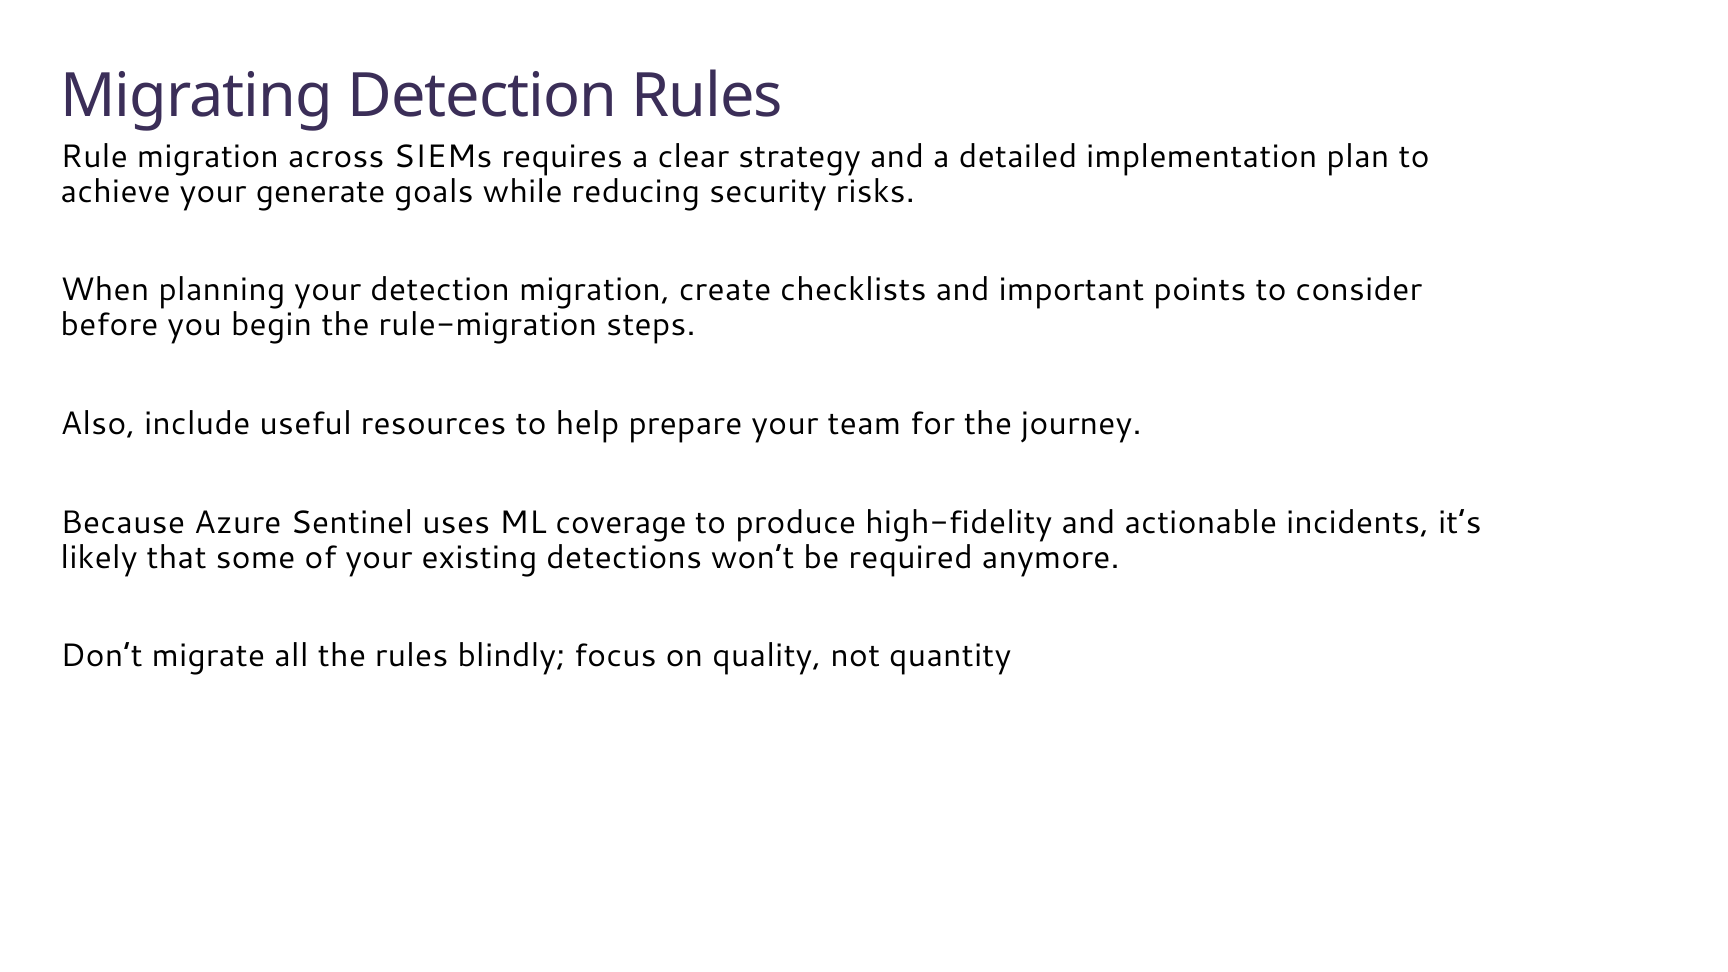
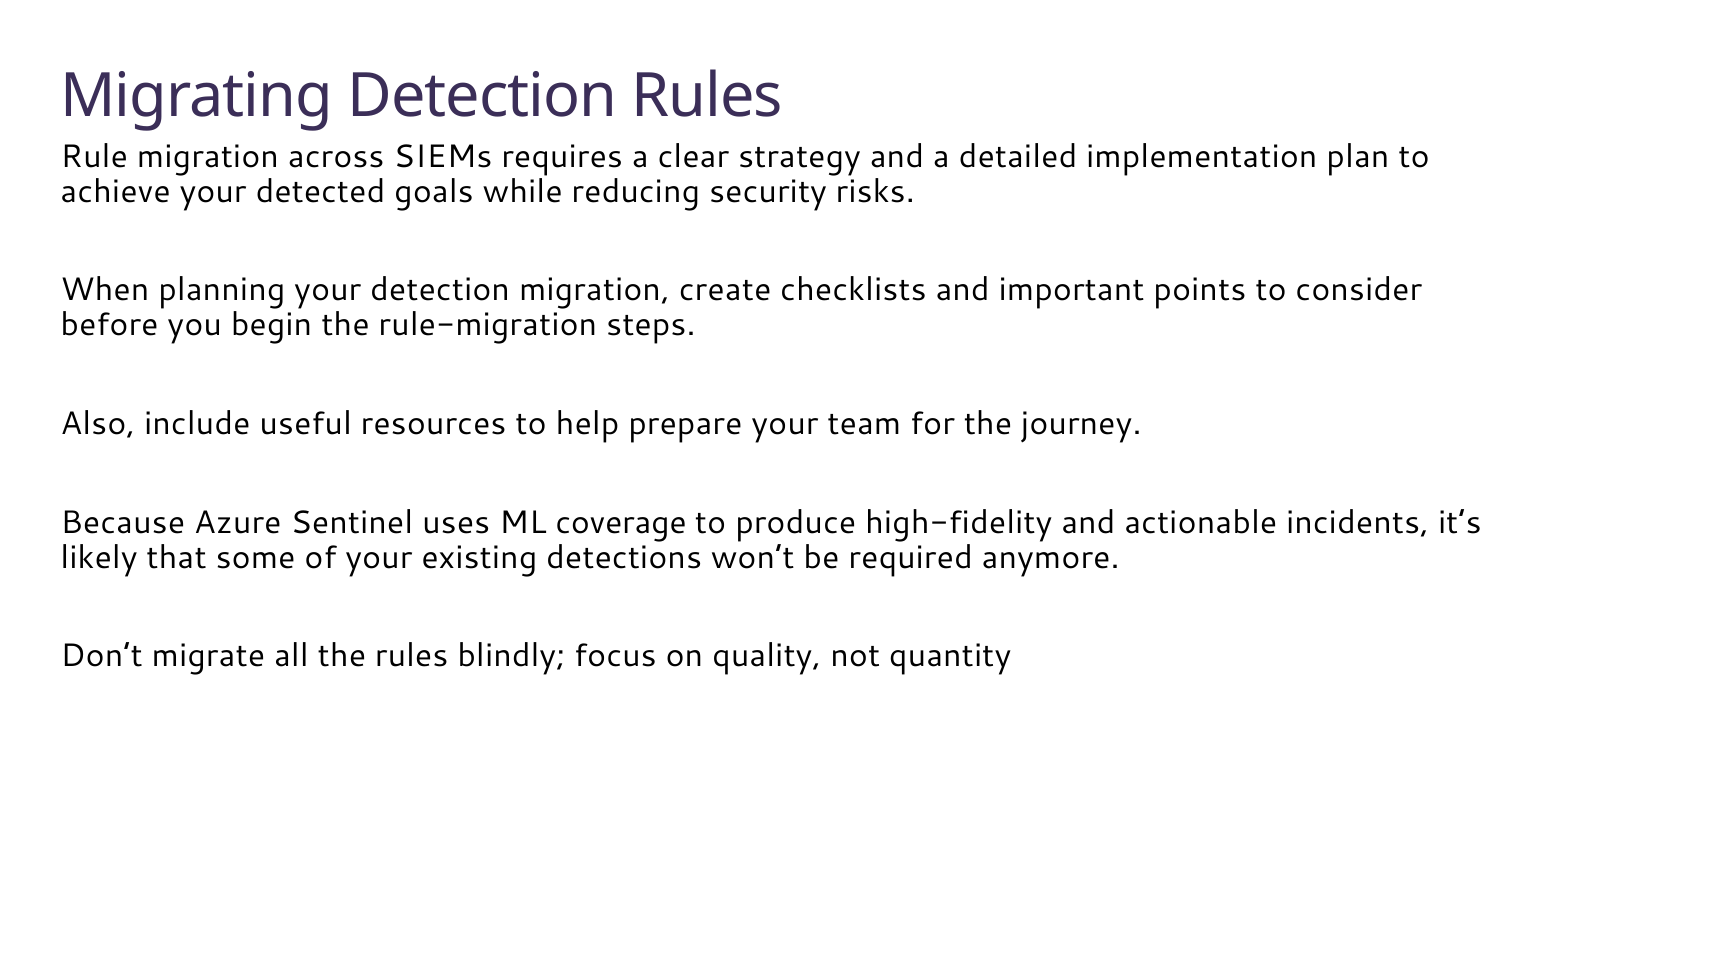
generate: generate -> detected (320, 191)
